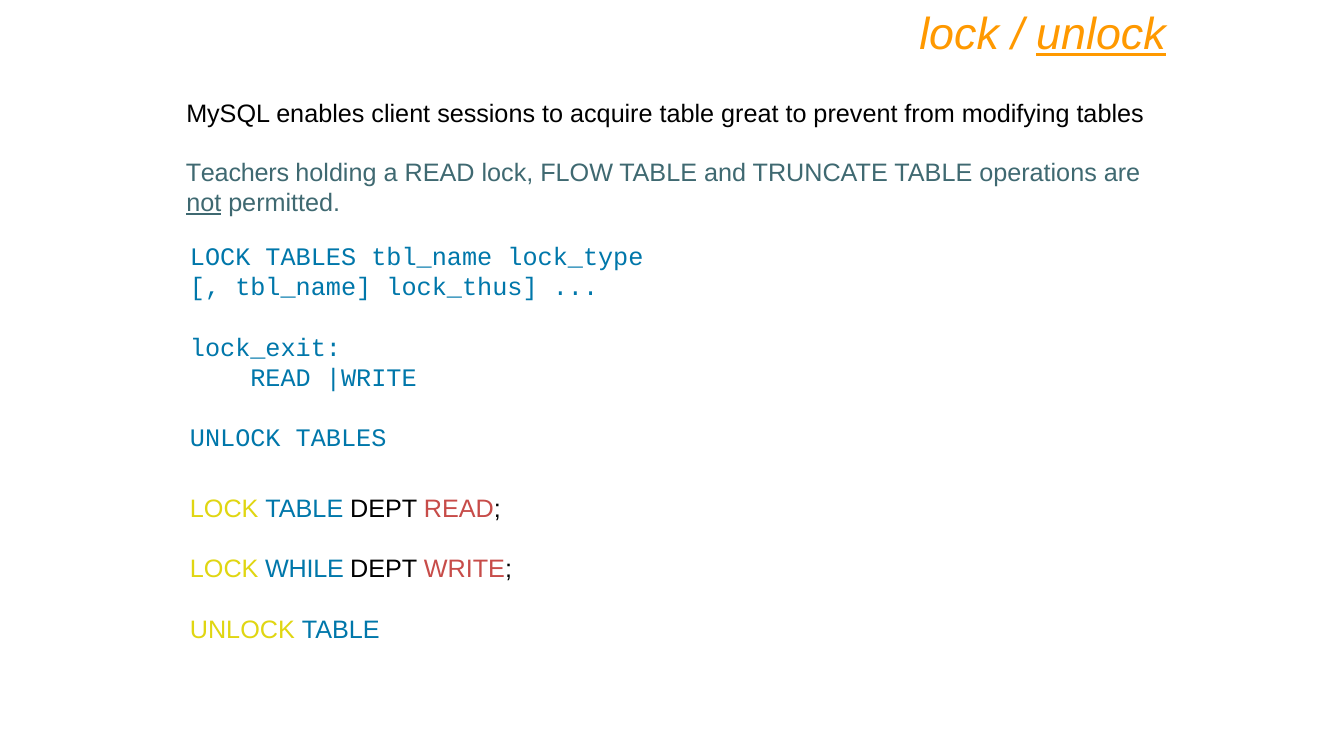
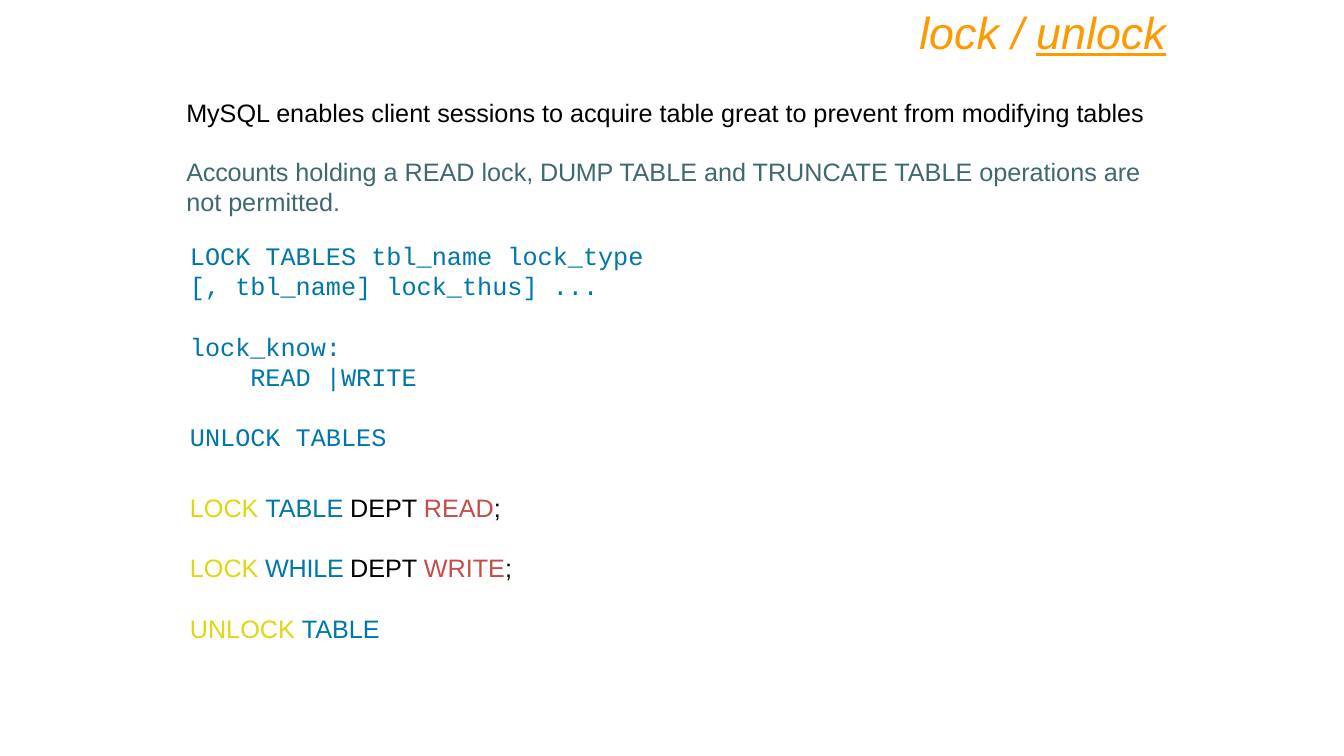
Teachers: Teachers -> Accounts (237, 173)
FLOW: FLOW -> DUMP (577, 173)
not underline: present -> none (204, 203)
lock_exit: lock_exit -> lock_know (265, 348)
